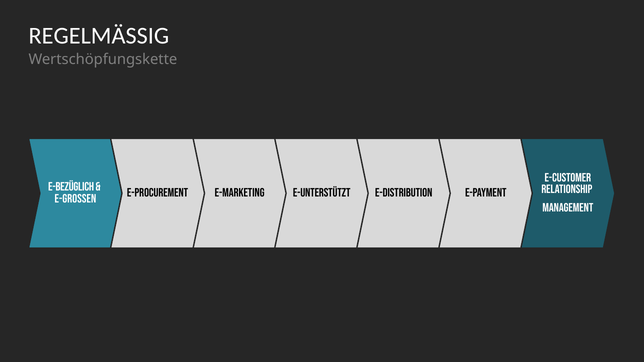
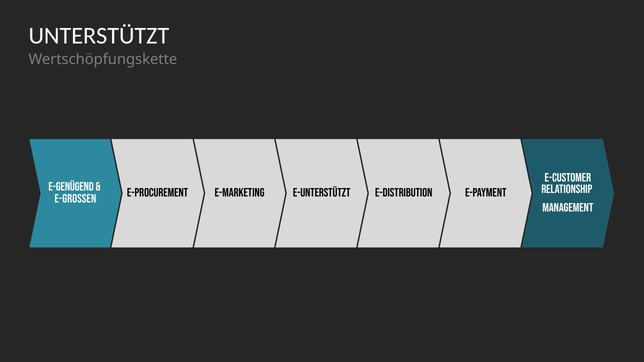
REGELMÄSSIG: REGELMÄSSIG -> UNTERSTÜTZT (99, 36)
E-BEZÜGLICH: E-BEZÜGLICH -> E-GENÜGEND (71, 187)
